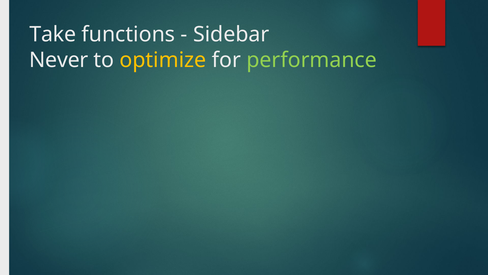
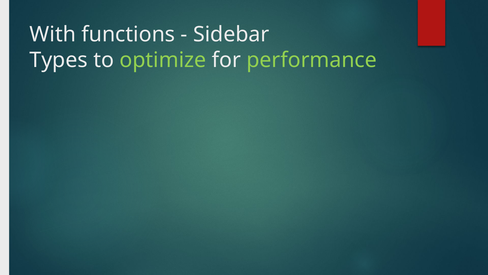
Take: Take -> With (53, 34)
Never: Never -> Types (59, 60)
optimize colour: yellow -> light green (163, 60)
